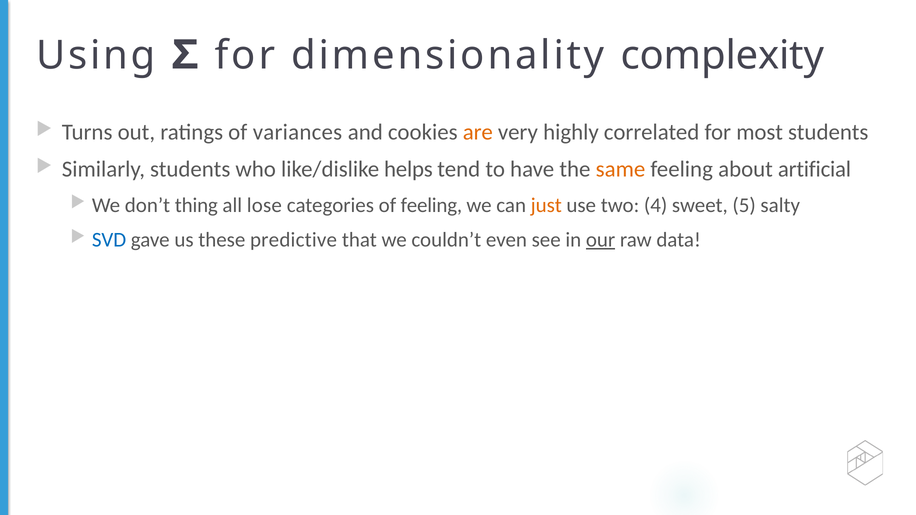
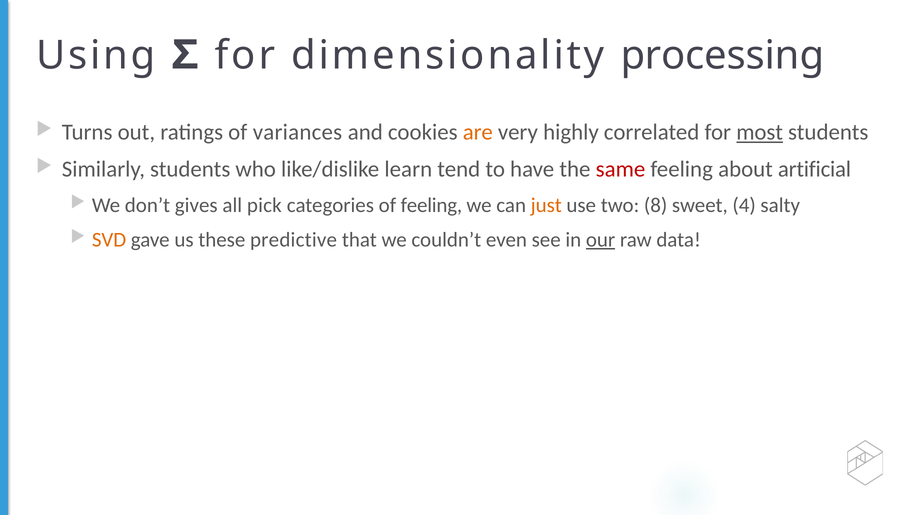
complexity: complexity -> processing (722, 56)
most underline: none -> present (760, 132)
helps: helps -> learn (408, 169)
same colour: orange -> red (620, 169)
thing: thing -> gives (196, 205)
lose: lose -> pick (264, 205)
4: 4 -> 8 (656, 205)
5: 5 -> 4 (744, 205)
SVD colour: blue -> orange (109, 240)
